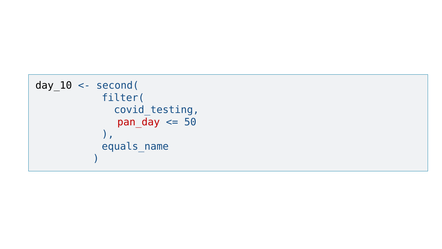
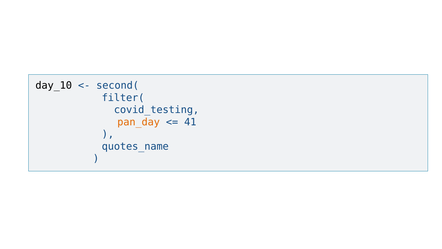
pan_day colour: red -> orange (139, 122)
50: 50 -> 41 (190, 122)
equals_name: equals_name -> quotes_name (135, 146)
